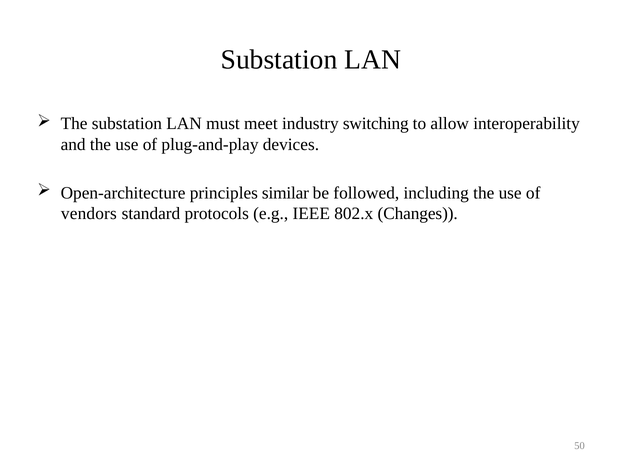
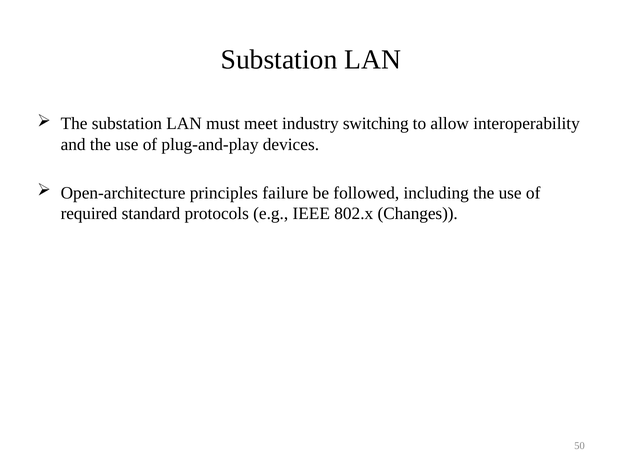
similar: similar -> failure (285, 193)
vendors: vendors -> required (89, 214)
